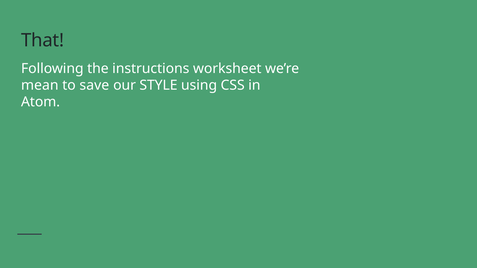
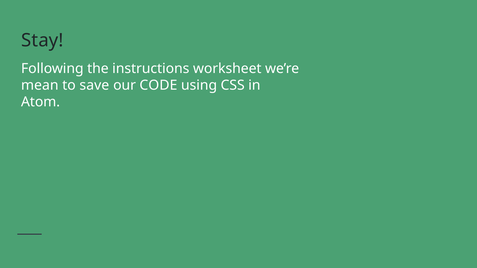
That: That -> Stay (42, 40)
STYLE: STYLE -> CODE (158, 85)
